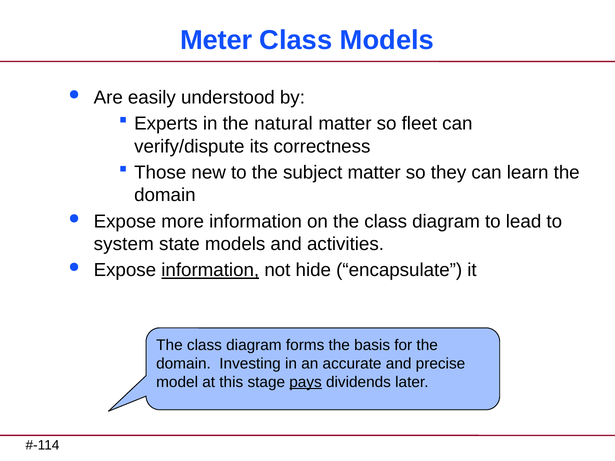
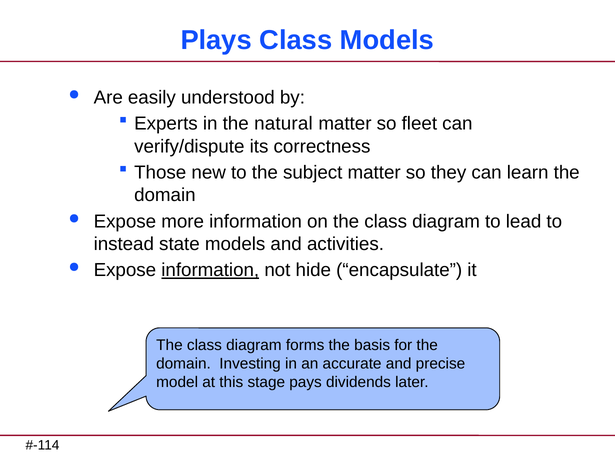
Meter: Meter -> Plays (216, 40)
system: system -> instead (124, 244)
pays underline: present -> none (306, 382)
